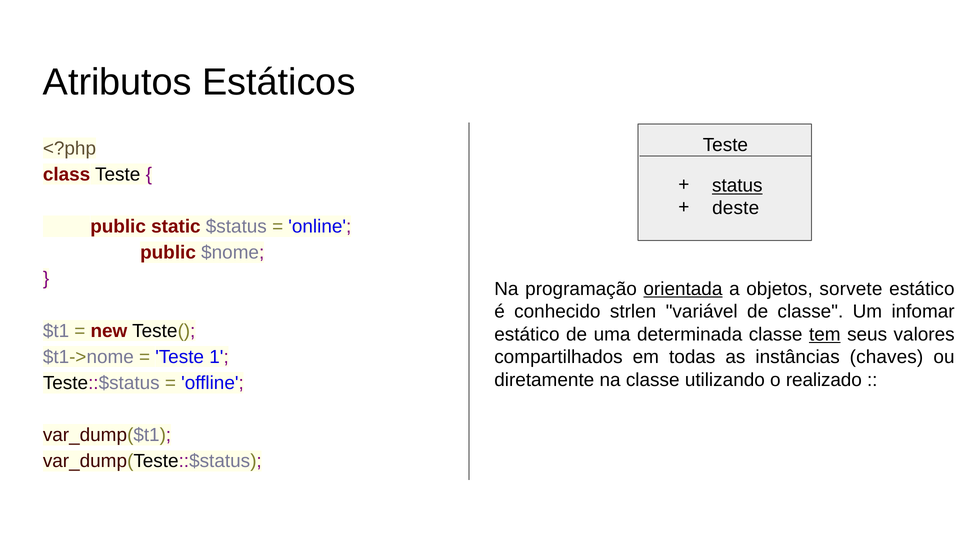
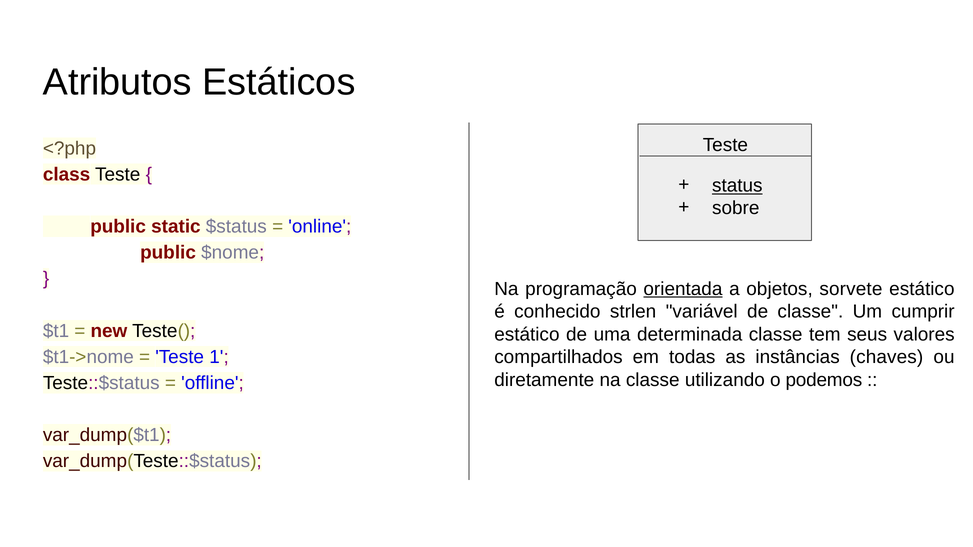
deste: deste -> sobre (736, 208)
infomar: infomar -> cumprir (923, 312)
tem underline: present -> none (825, 335)
realizado: realizado -> podemos (824, 380)
